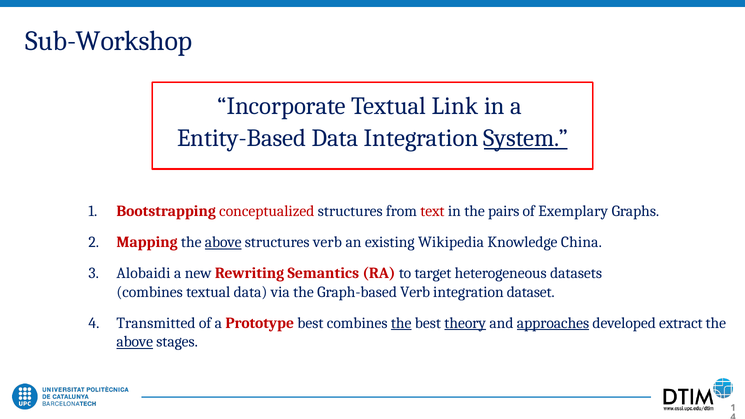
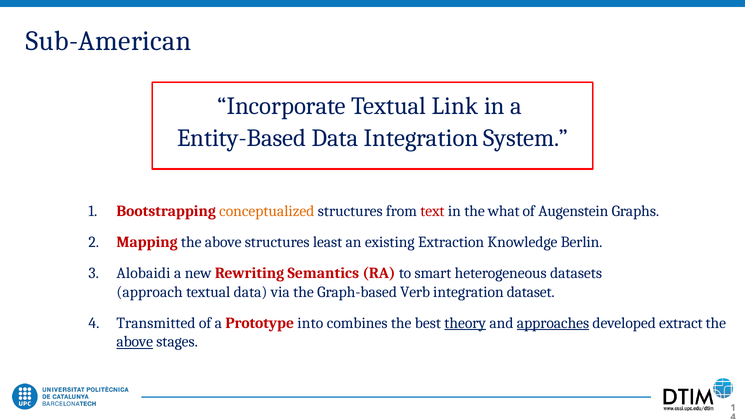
Sub-Workshop: Sub-Workshop -> Sub-American (109, 41)
System underline: present -> none (526, 138)
conceptualized colour: red -> orange (267, 211)
pairs: pairs -> what (504, 211)
Exemplary: Exemplary -> Augenstein (573, 211)
above underline: present -> none (223, 242)
structures verb: verb -> least (328, 242)
Wikipedia: Wikipedia -> Extraction (451, 242)
China: China -> Berlin (582, 242)
target: target -> smart (433, 273)
combines: combines -> approach (150, 292)
Prototype best: best -> into (310, 323)
the underline: present -> none (401, 323)
